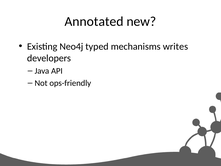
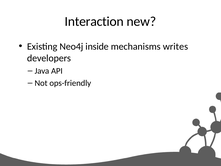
Annotated: Annotated -> Interaction (94, 21)
typed: typed -> inside (97, 46)
